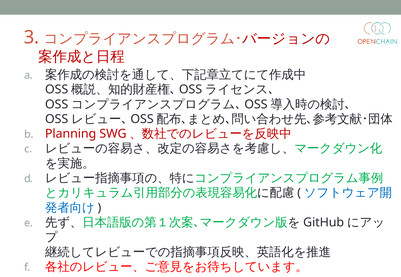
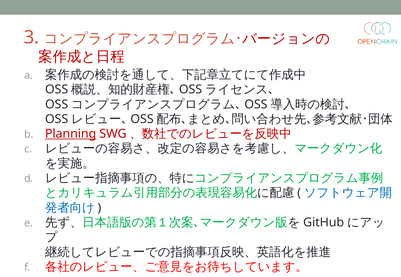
Planning underline: none -> present (71, 134)
